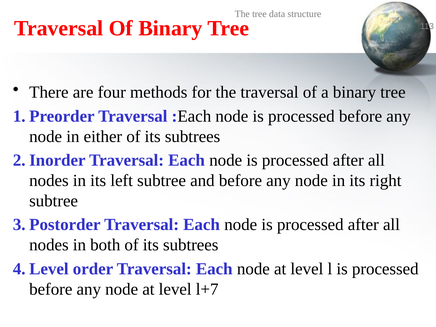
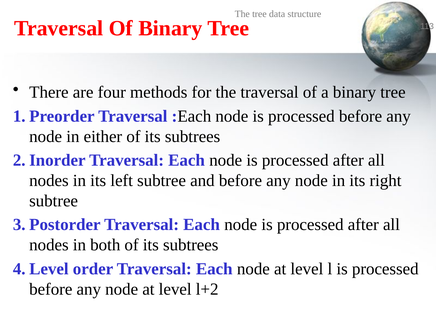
l+7: l+7 -> l+2 (207, 289)
